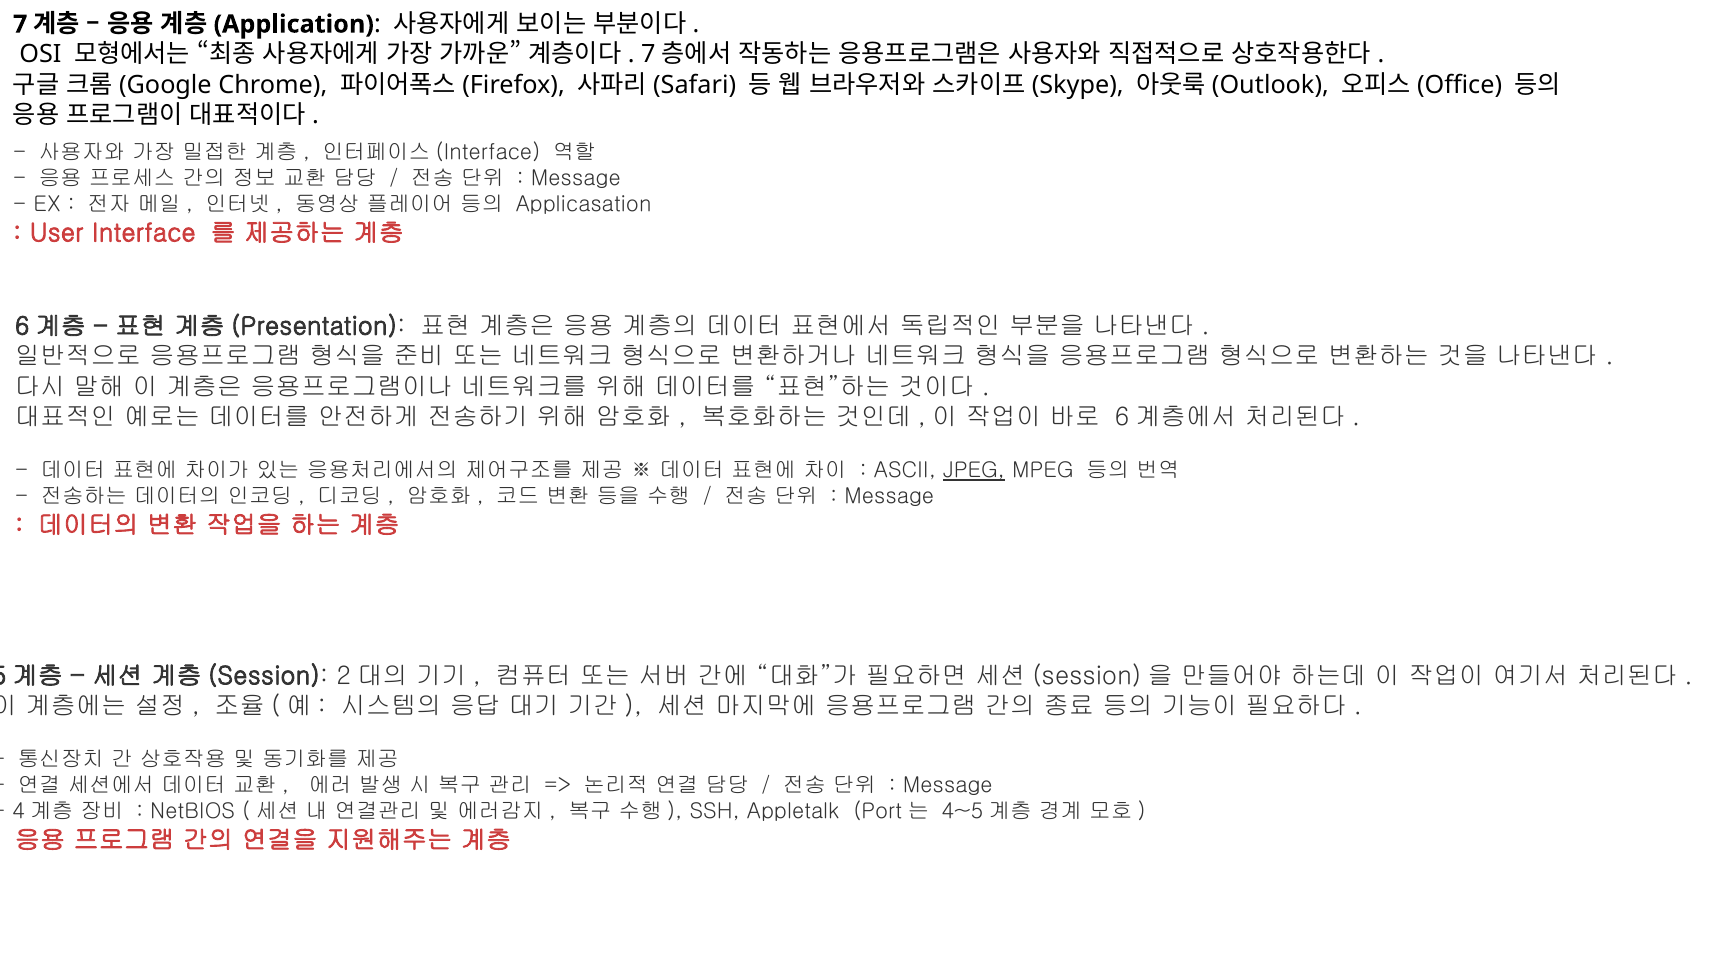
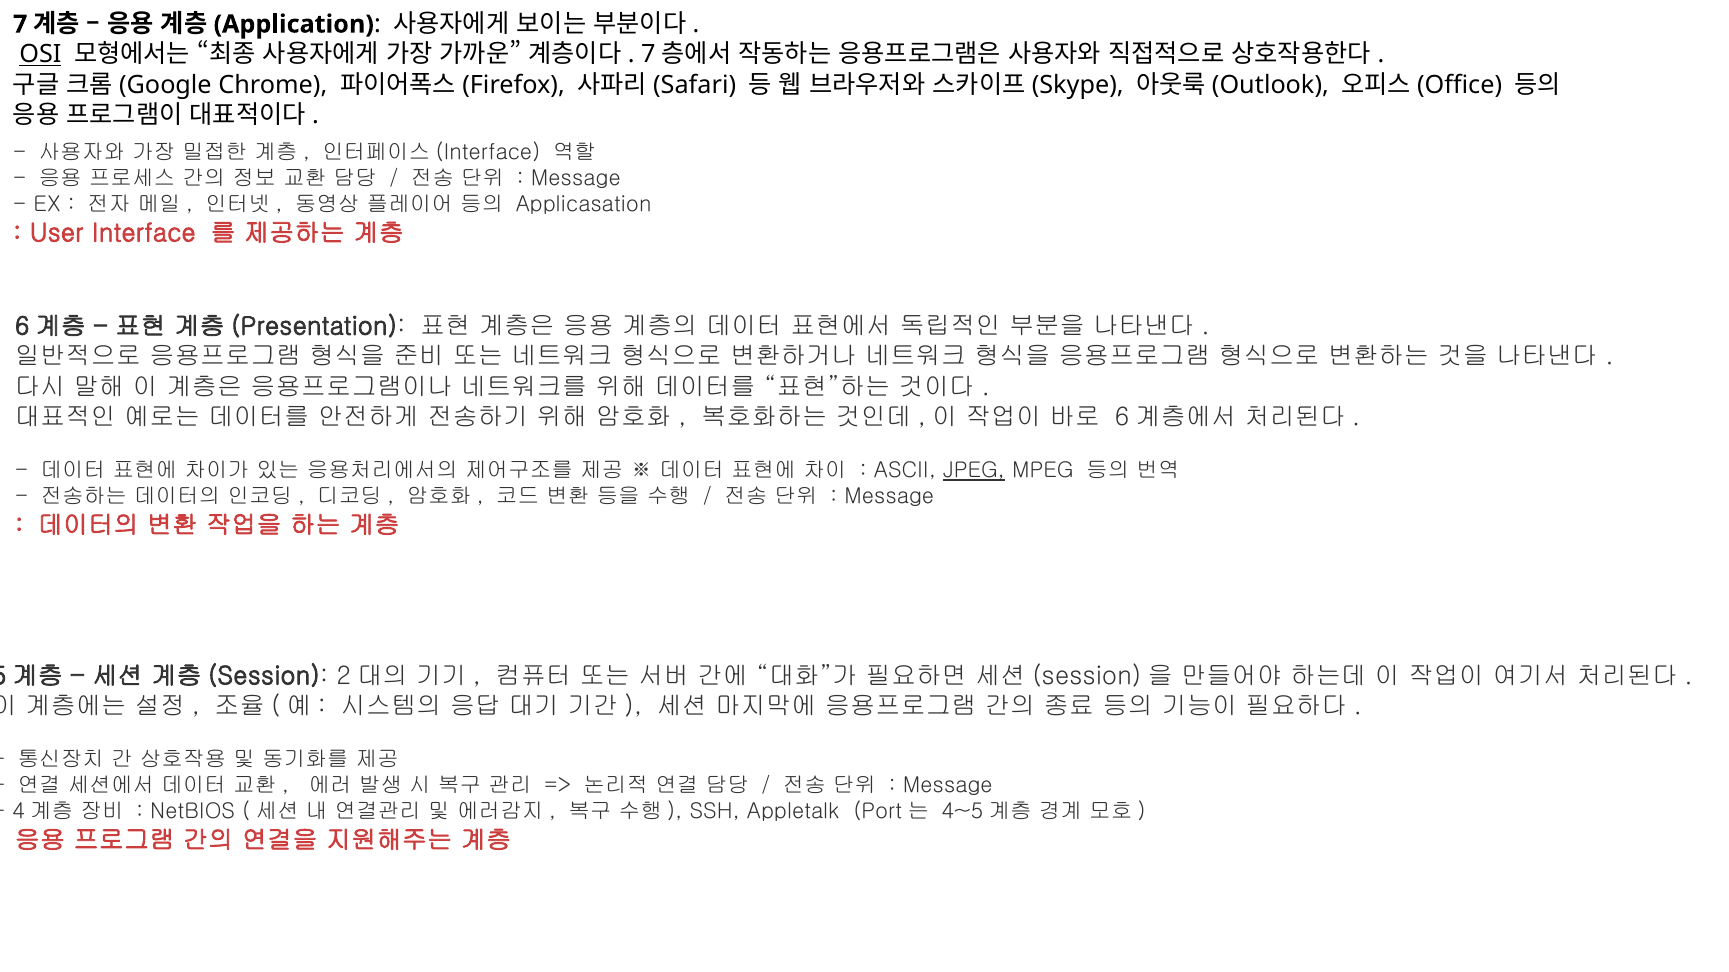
OSI underline: none -> present (40, 55)
